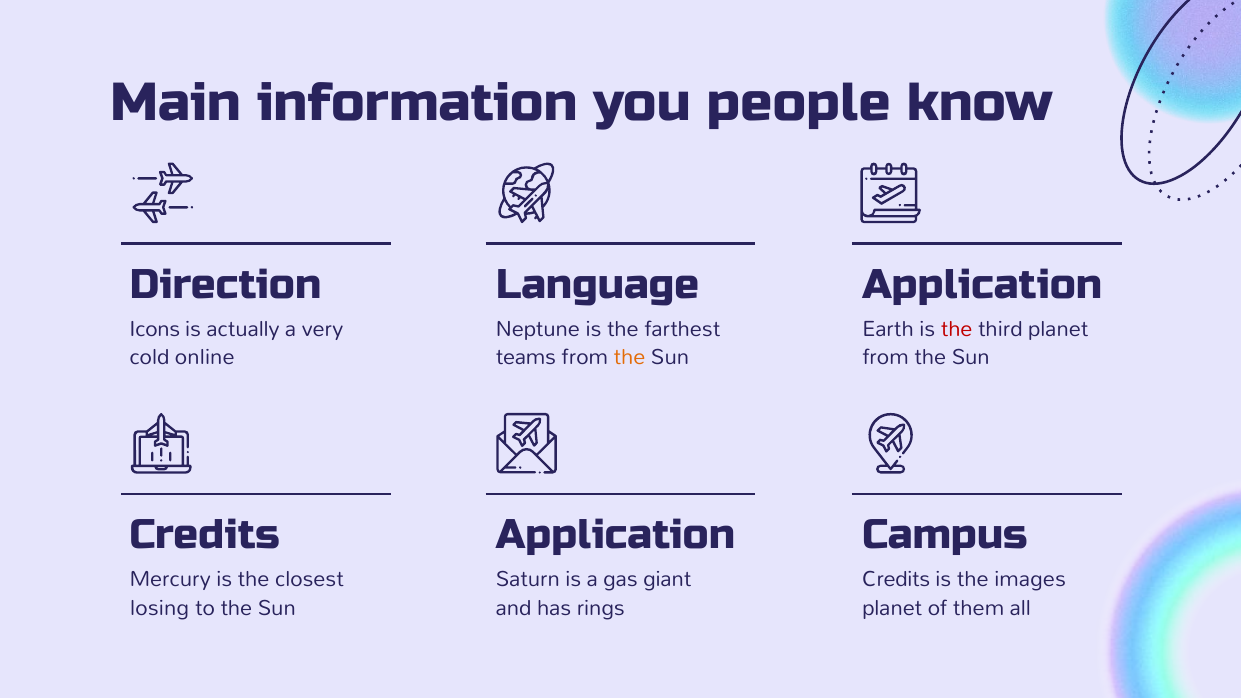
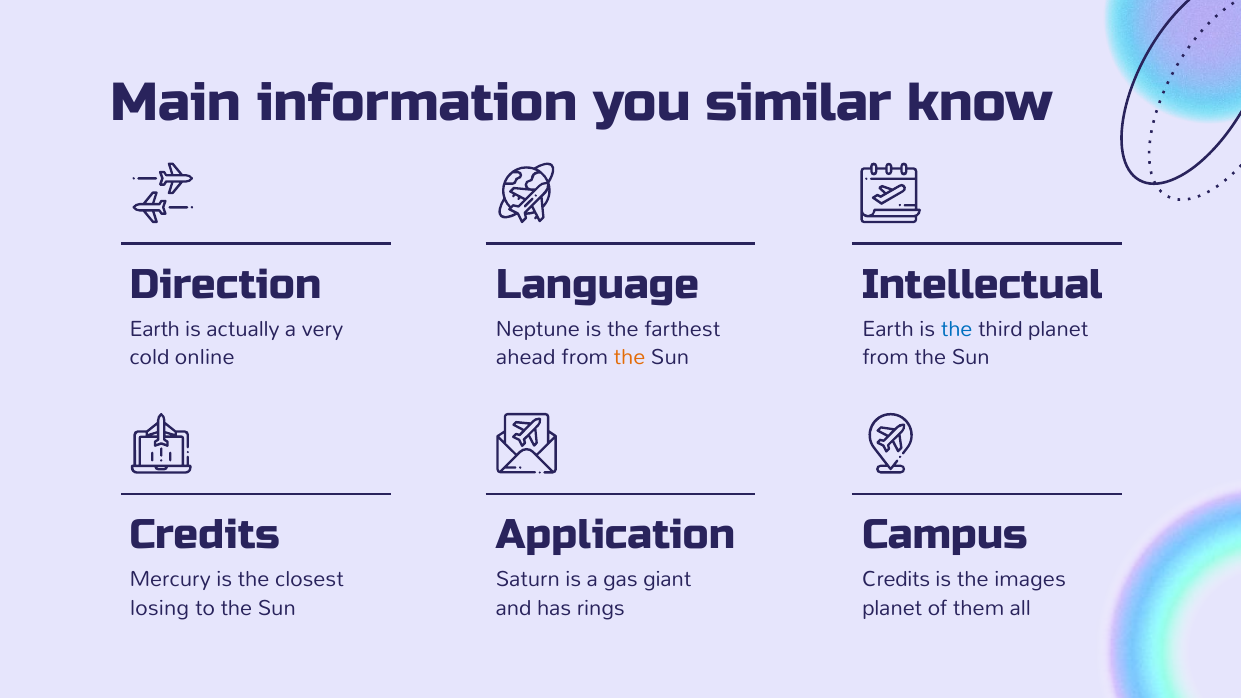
people: people -> similar (799, 103)
Application: Application -> Intellectual (982, 285)
Icons: Icons -> Earth (155, 328)
the colour: red -> blue (957, 328)
teams: teams -> ahead (526, 357)
